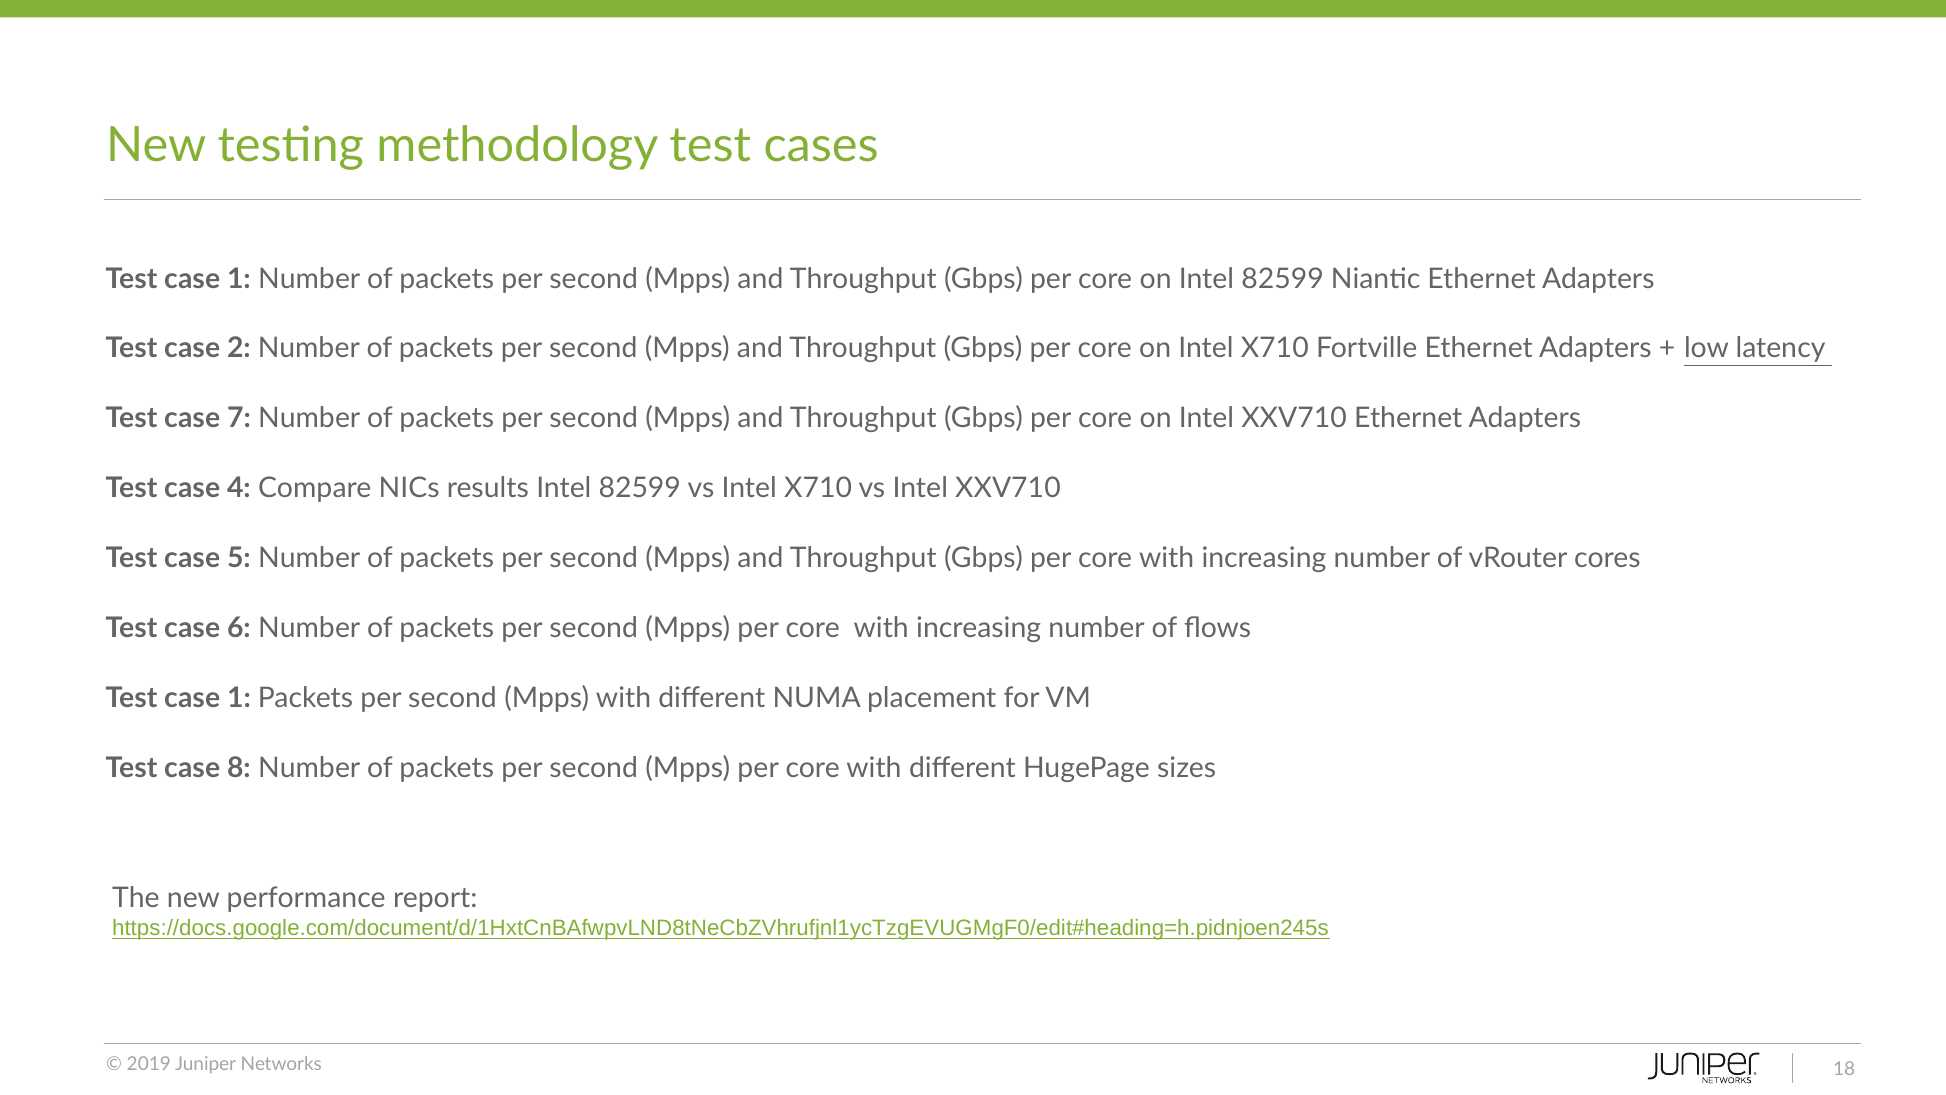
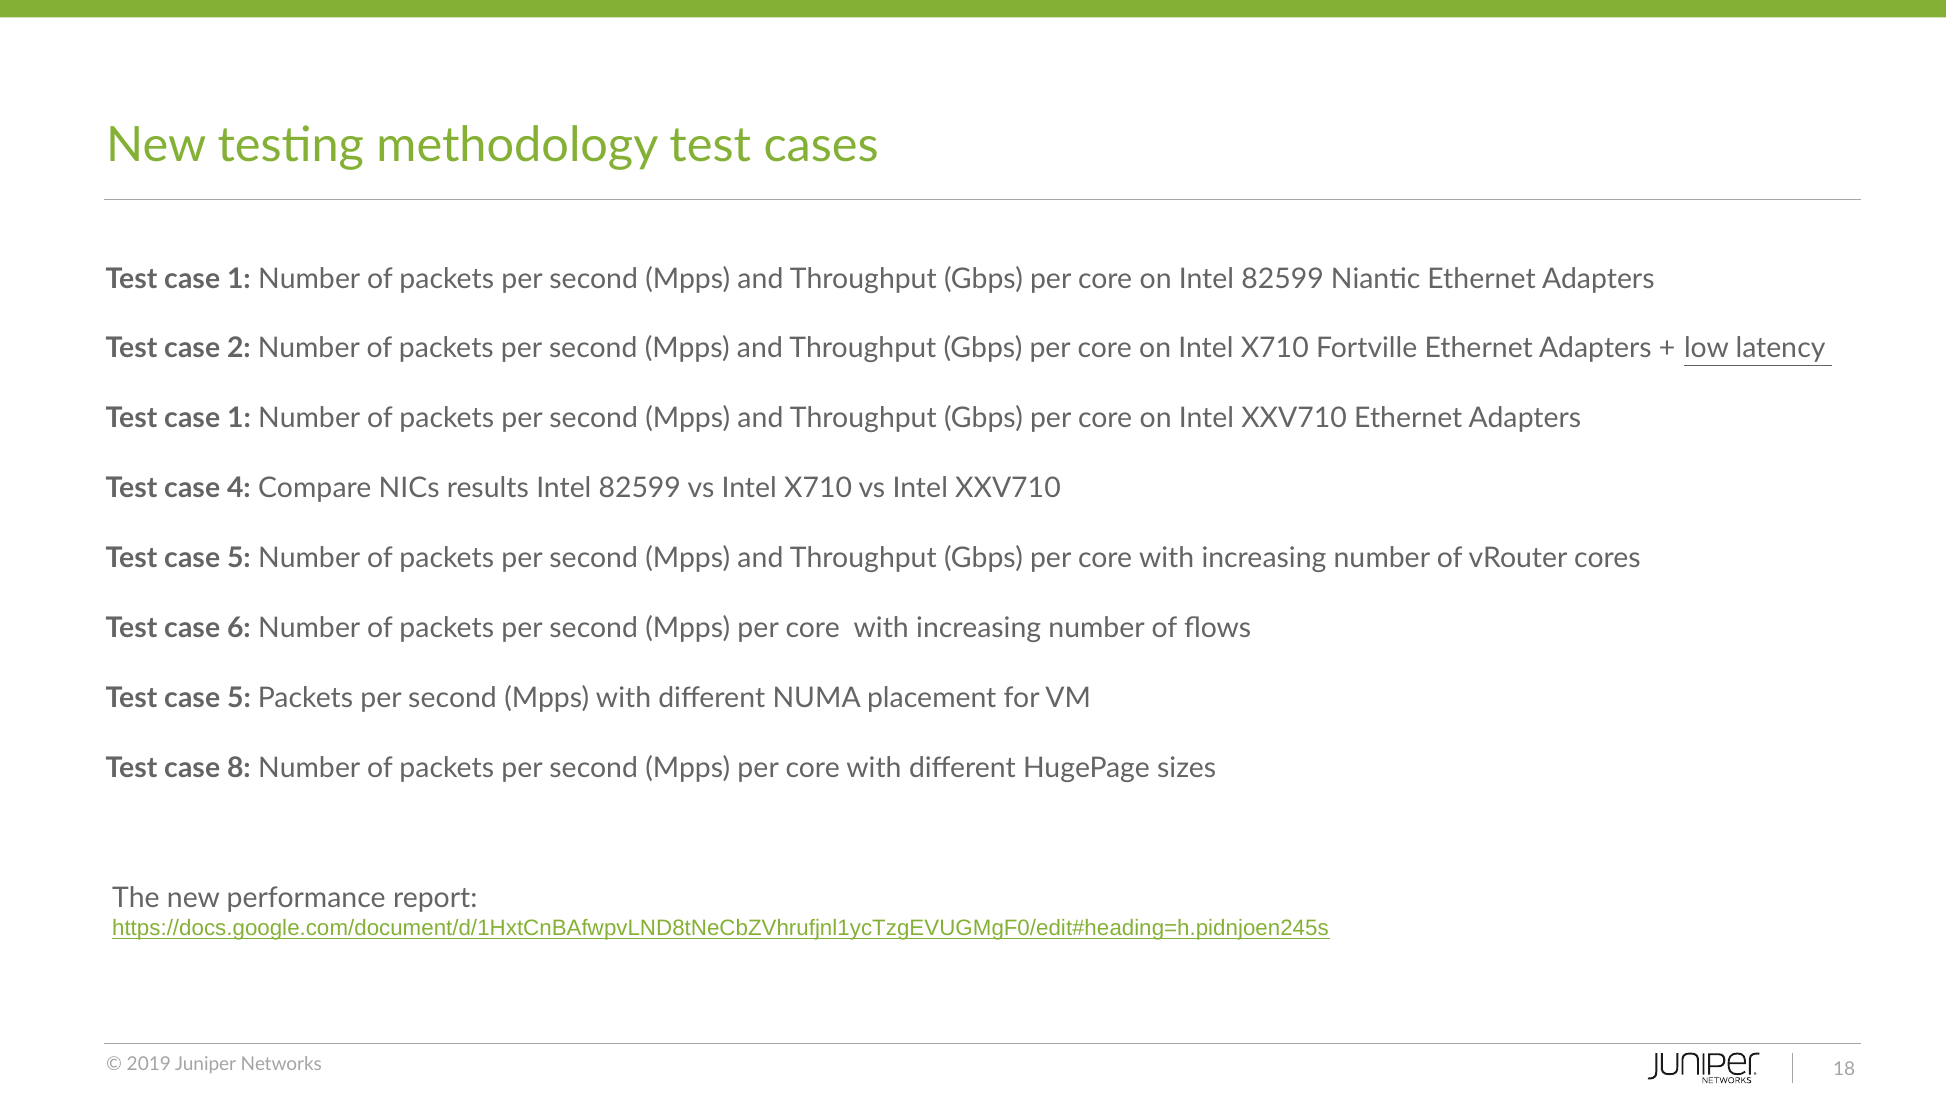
7: 7 -> 1 (239, 418)
1: 1 -> 5 (239, 698)
